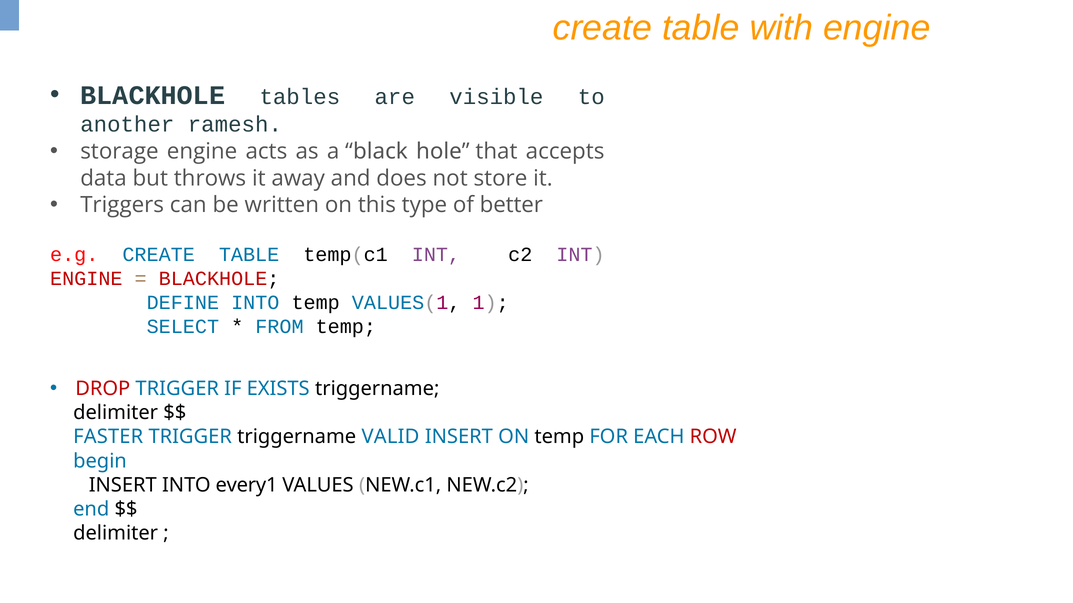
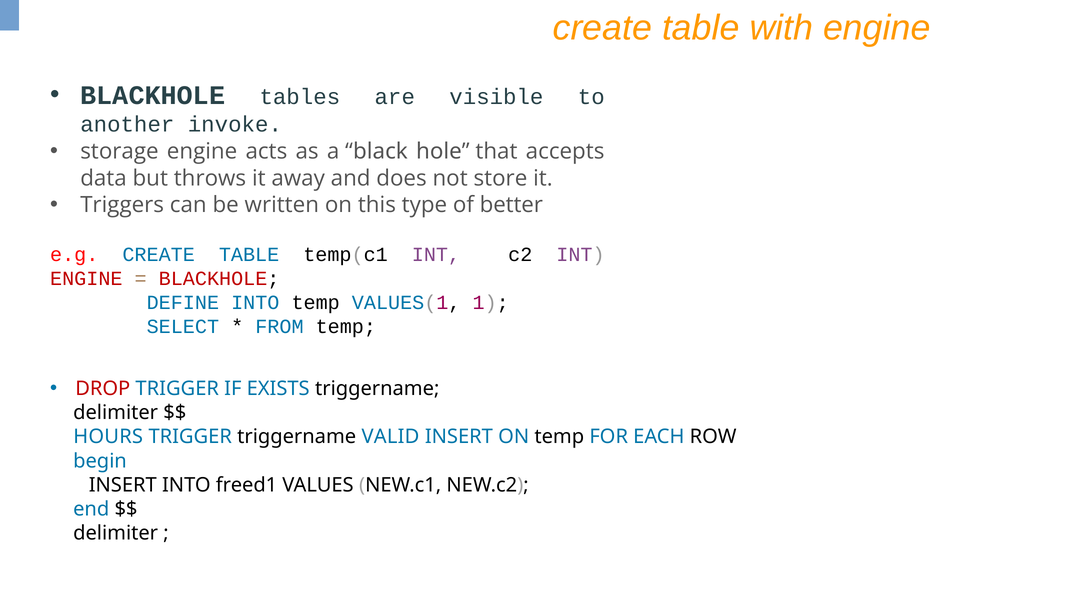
ramesh: ramesh -> invoke (235, 125)
FASTER: FASTER -> HOURS (108, 437)
ROW colour: red -> black (713, 437)
every1: every1 -> freed1 (246, 485)
